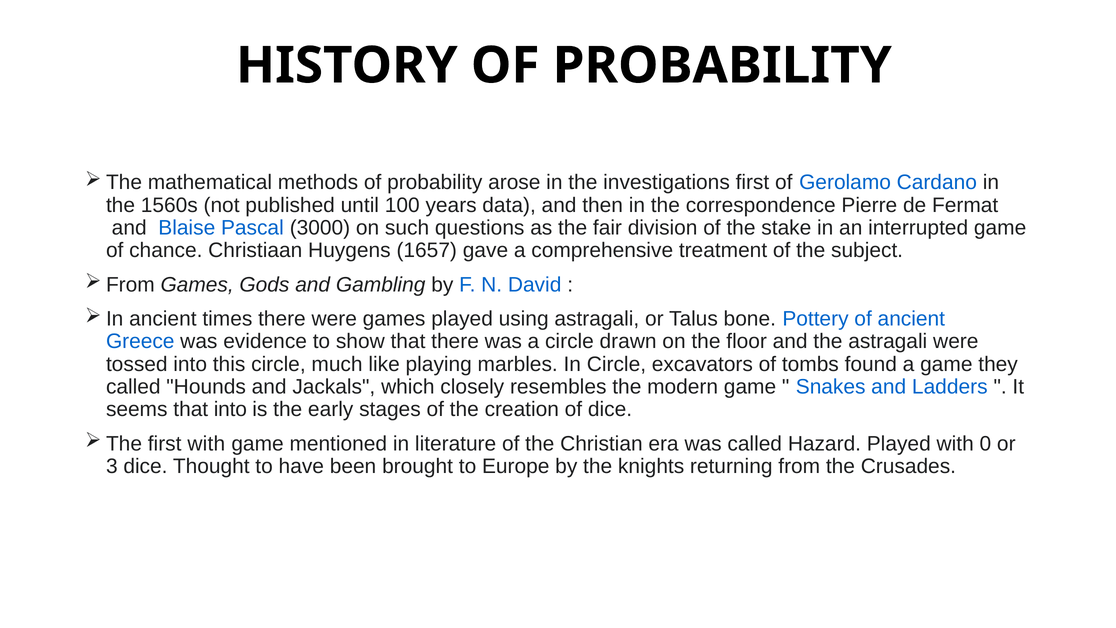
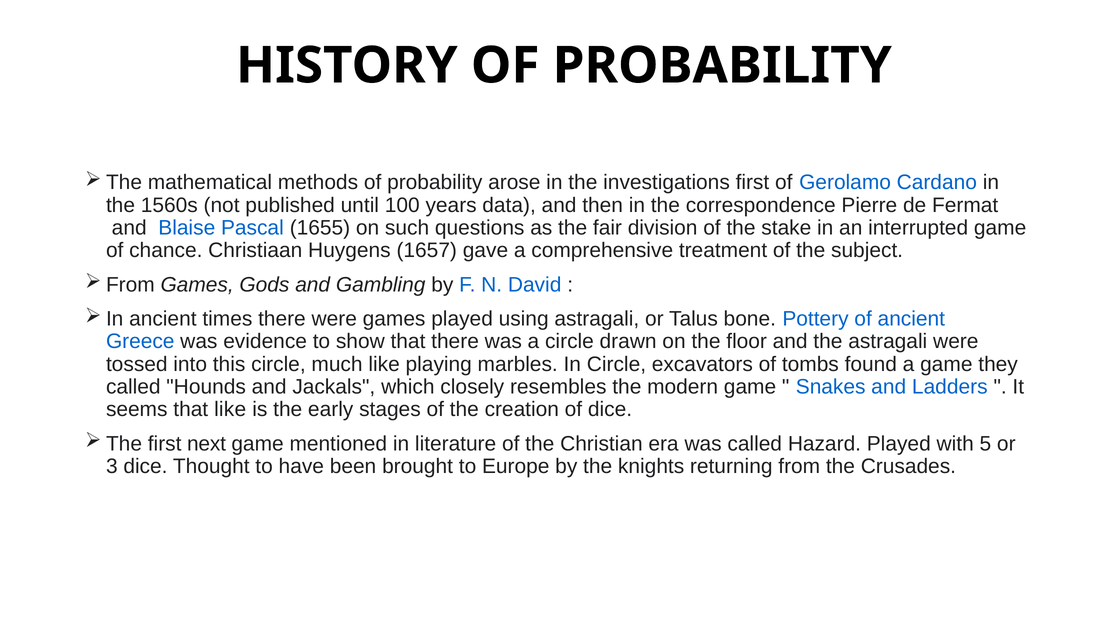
3000: 3000 -> 1655 (320, 228)
that into: into -> like (230, 409)
first with: with -> next (207, 443)
0: 0 -> 5 (985, 443)
